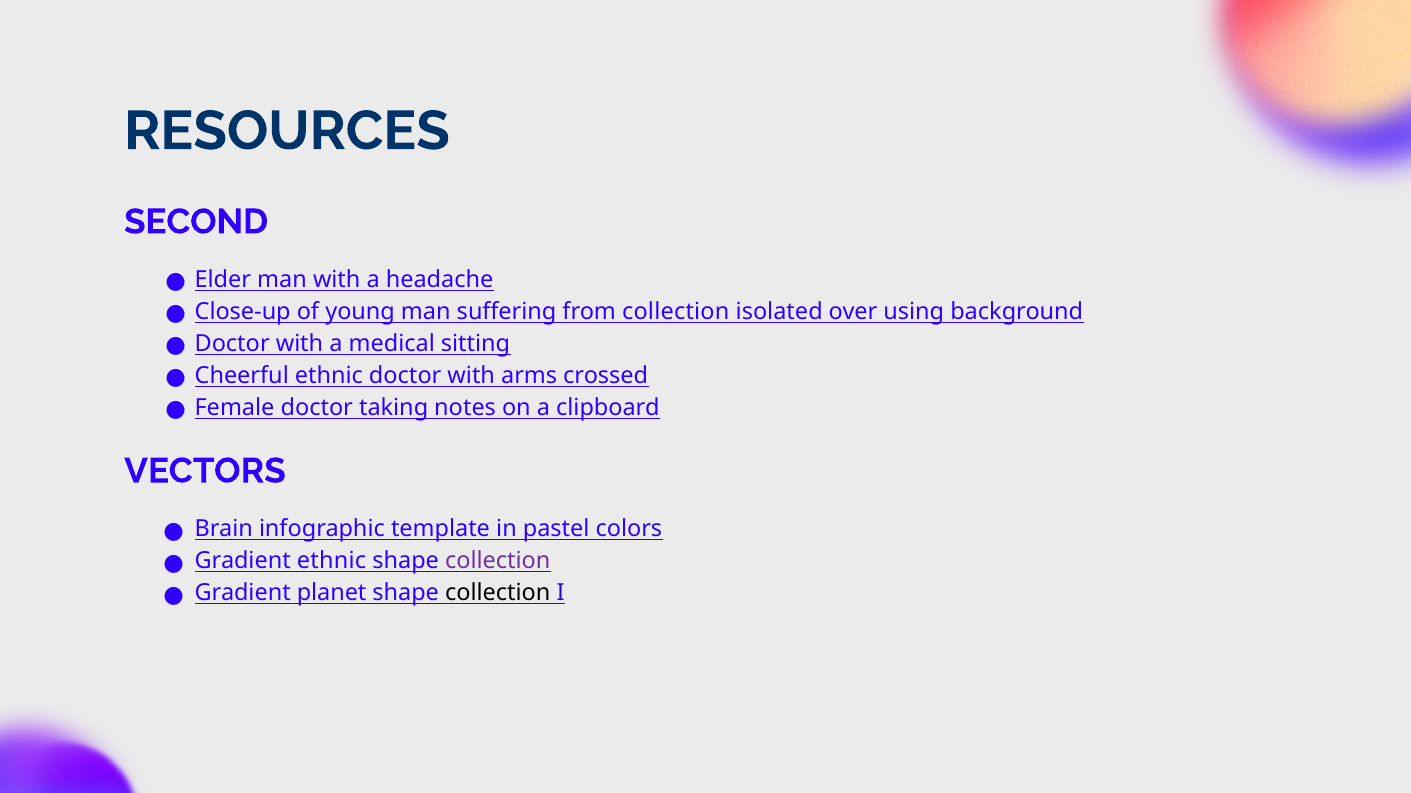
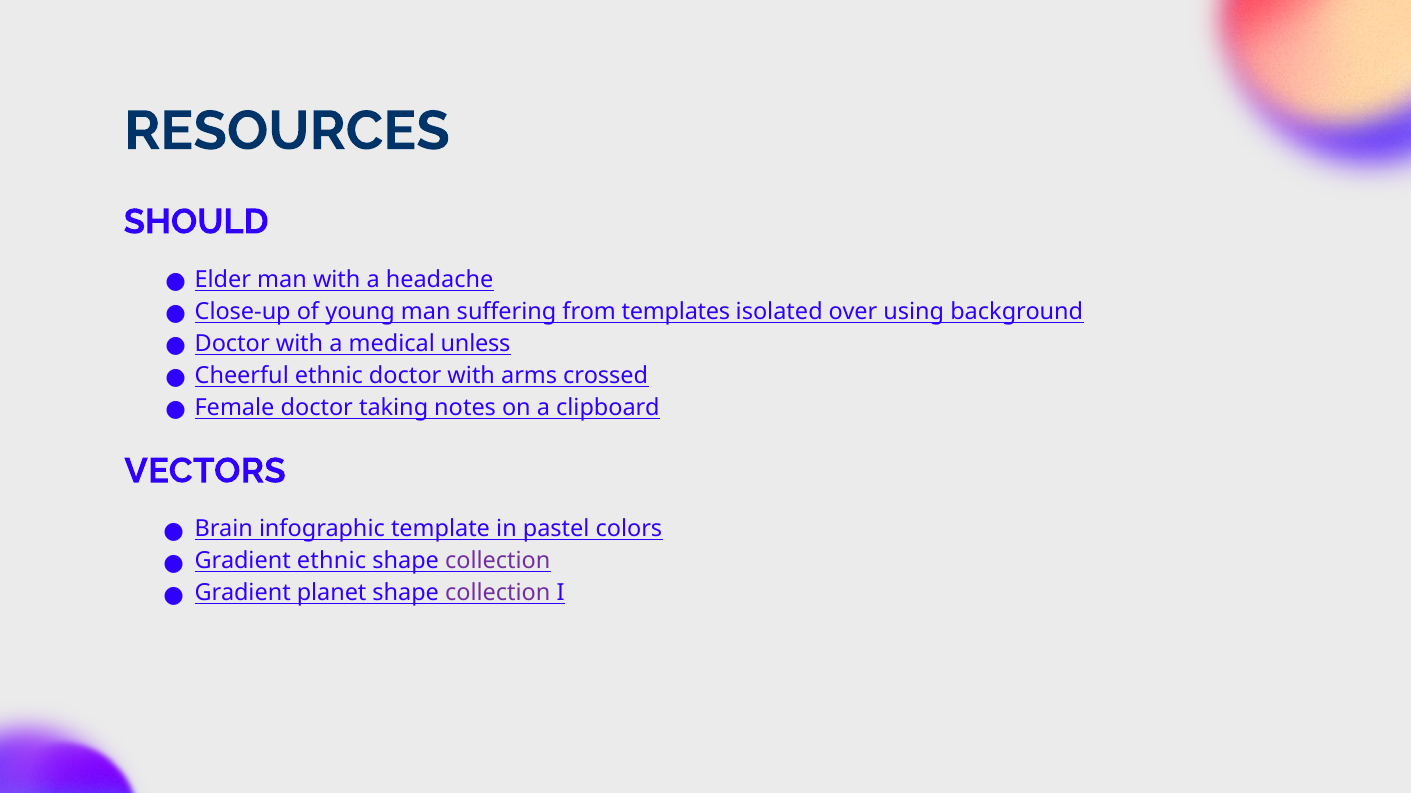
SECOND: SECOND -> SHOULD (196, 222)
from collection: collection -> templates (676, 312)
sitting: sitting -> unless (476, 344)
collection colour: black -> purple (498, 593)
